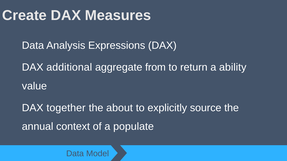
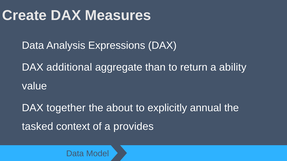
from: from -> than (155, 67)
source: source -> annual (206, 108)
annual: annual -> tasked (38, 127)
populate: populate -> provides (134, 127)
